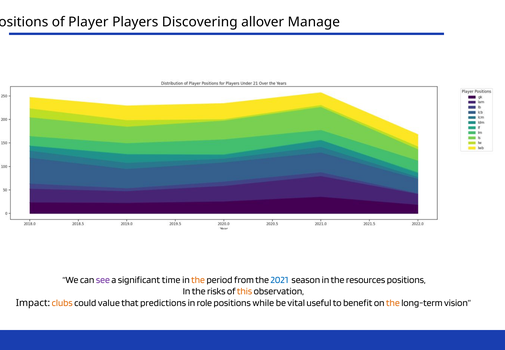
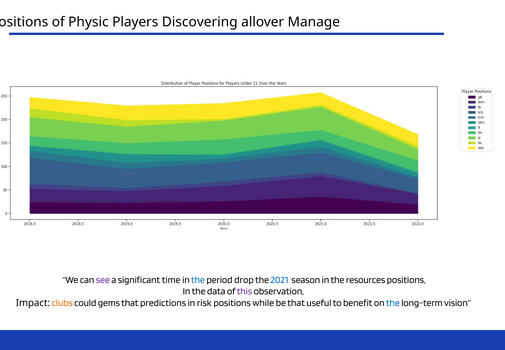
Player: Player -> Physic (88, 22)
the colour: orange -> blue (198, 280)
from: from -> drop (244, 280)
risks: risks -> data (216, 292)
this colour: orange -> purple (244, 292)
value: value -> gems (109, 303)
role: role -> risk (204, 303)
be vital: vital -> that (296, 303)
the colour: orange -> blue (393, 303)
